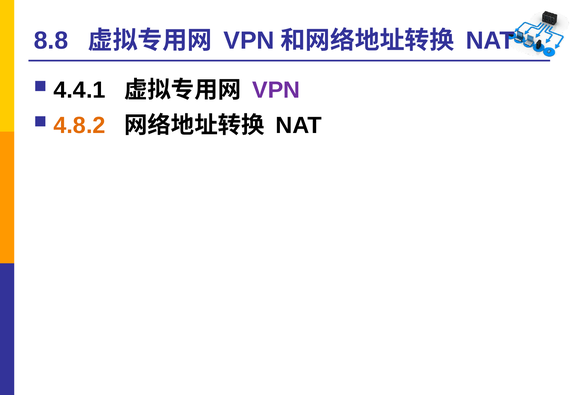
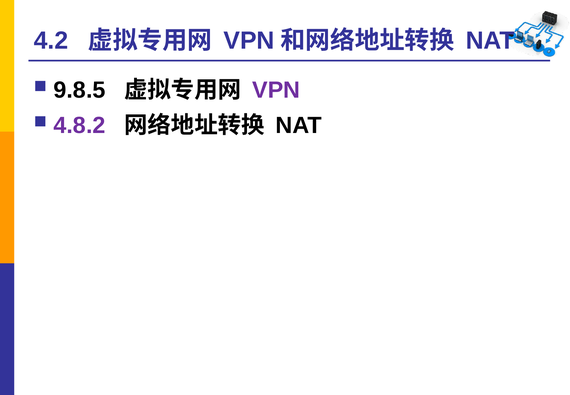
8.8: 8.8 -> 4.2 (51, 41)
4.4.1: 4.4.1 -> 9.8.5 (79, 90)
4.8.2 colour: orange -> purple (79, 125)
